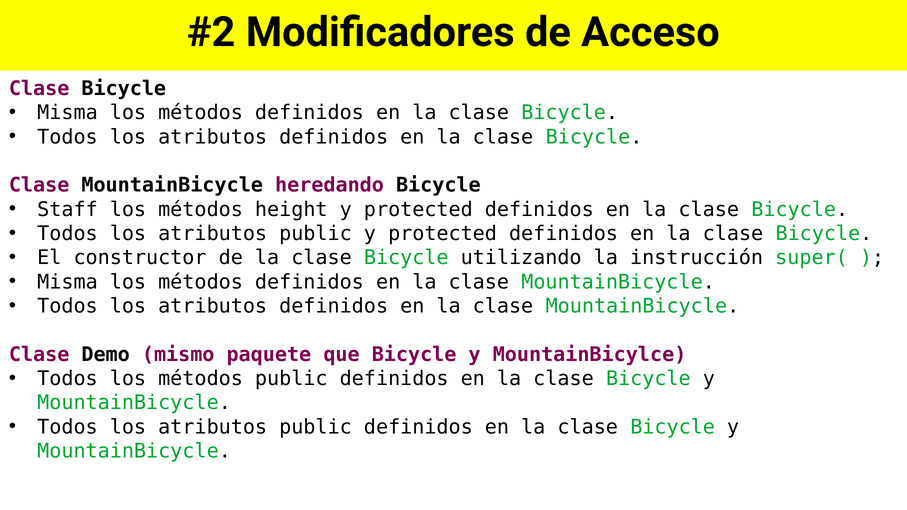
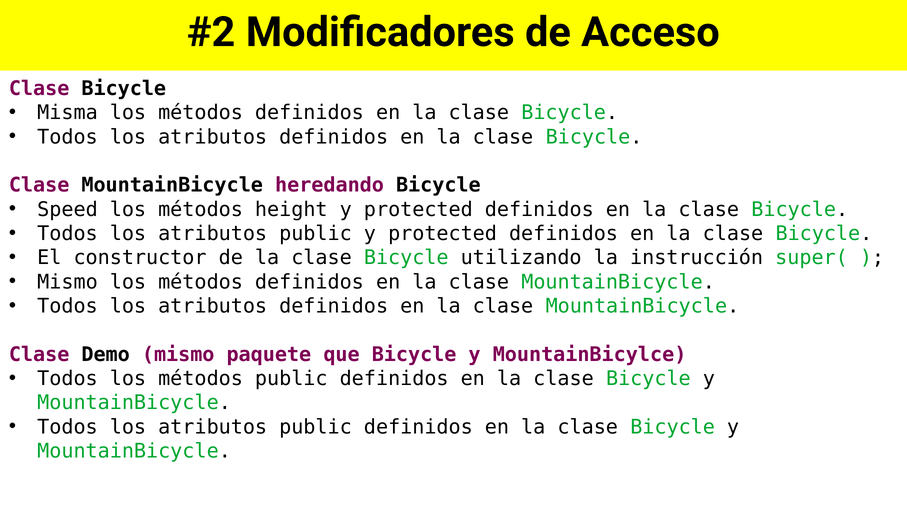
Staff: Staff -> Speed (68, 209)
Misma: Misma -> Mismo (68, 282)
